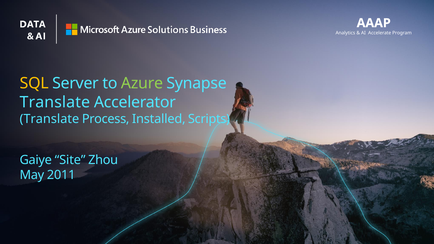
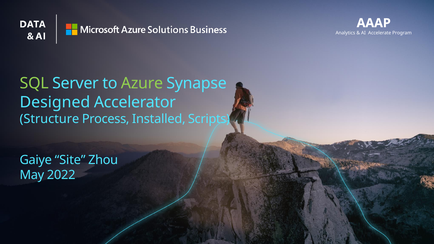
SQL colour: yellow -> light green (34, 83)
Translate: Translate -> Designed (55, 102)
Translate: Translate -> Structure (49, 119)
2011: 2011 -> 2022 (61, 175)
